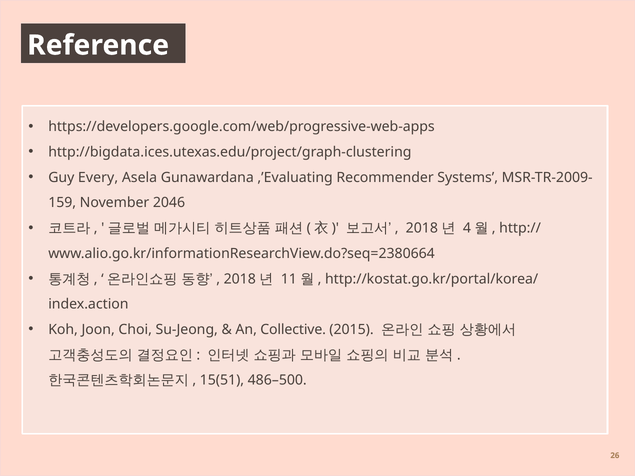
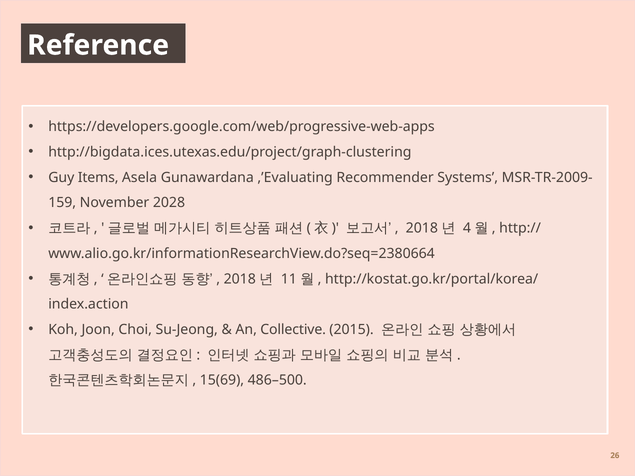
Every: Every -> Items (98, 178)
2046: 2046 -> 2028 (169, 203)
15(51: 15(51 -> 15(69 (222, 381)
